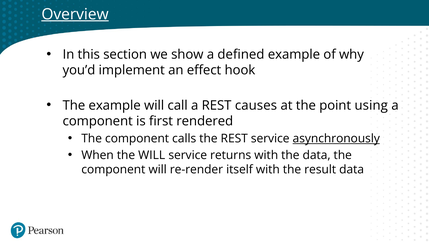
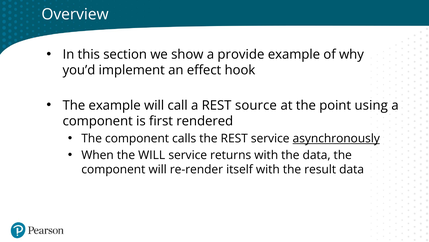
Overview underline: present -> none (75, 14)
defined: defined -> provide (241, 54)
causes: causes -> source (256, 105)
